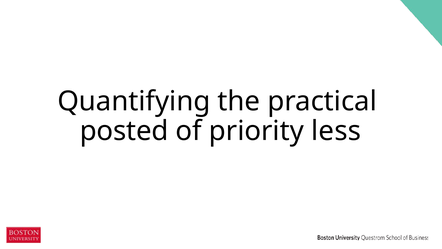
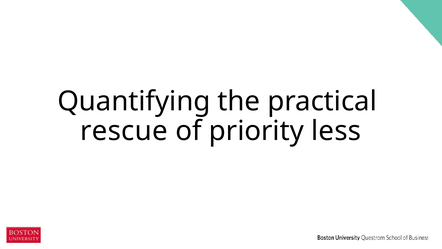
posted: posted -> rescue (124, 131)
